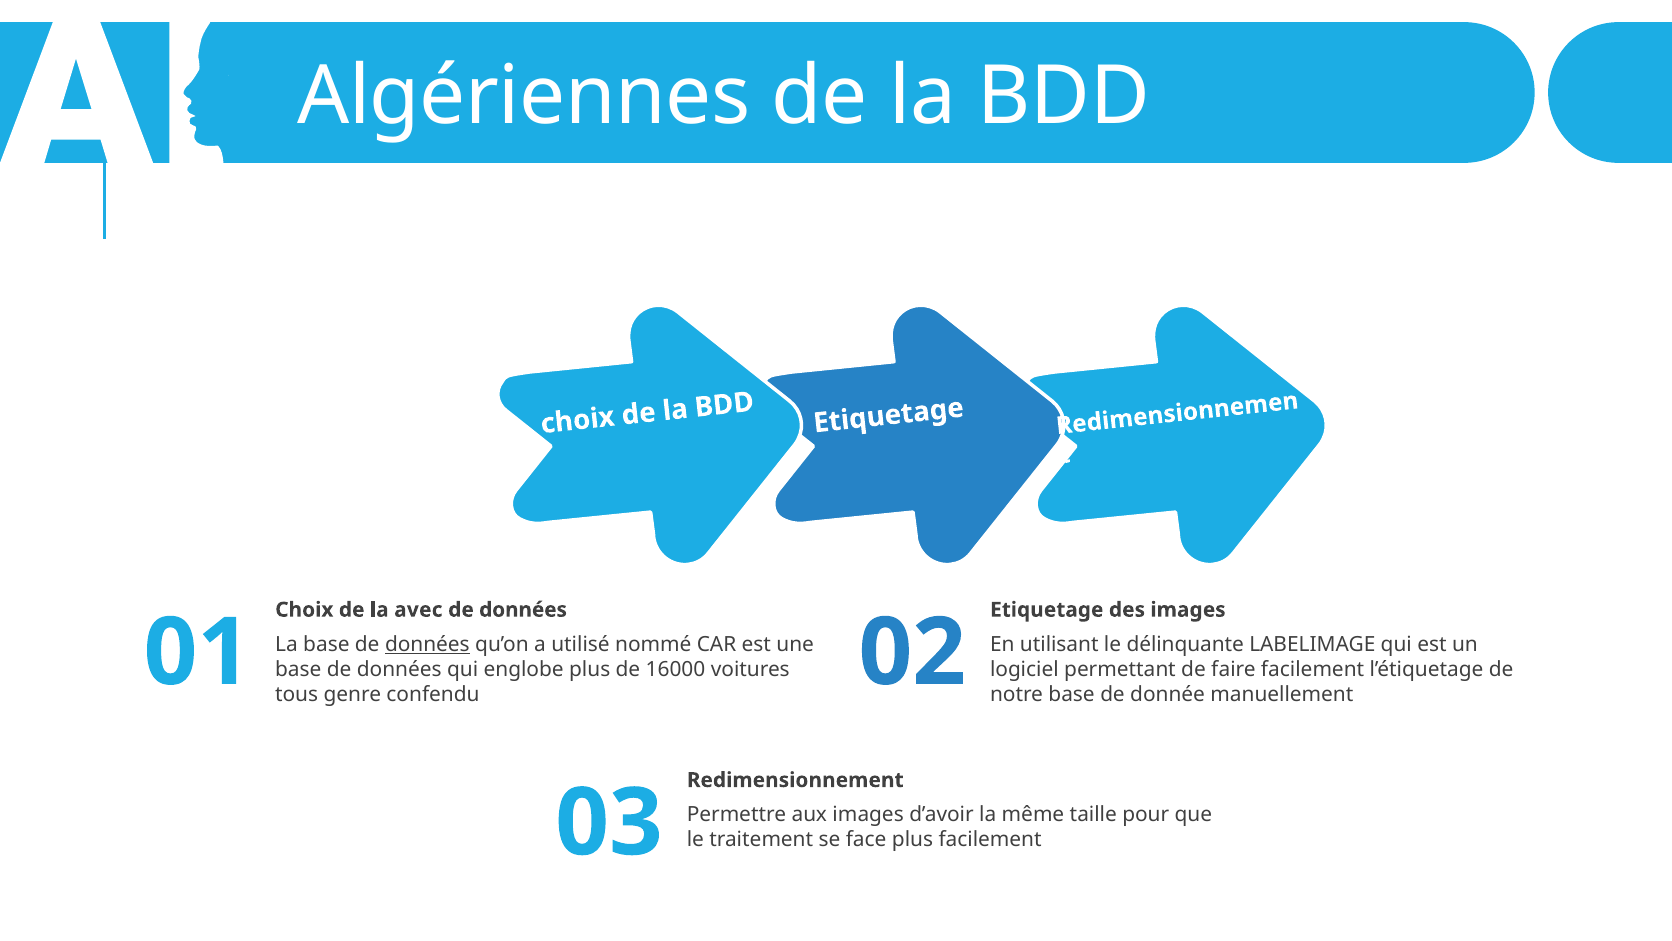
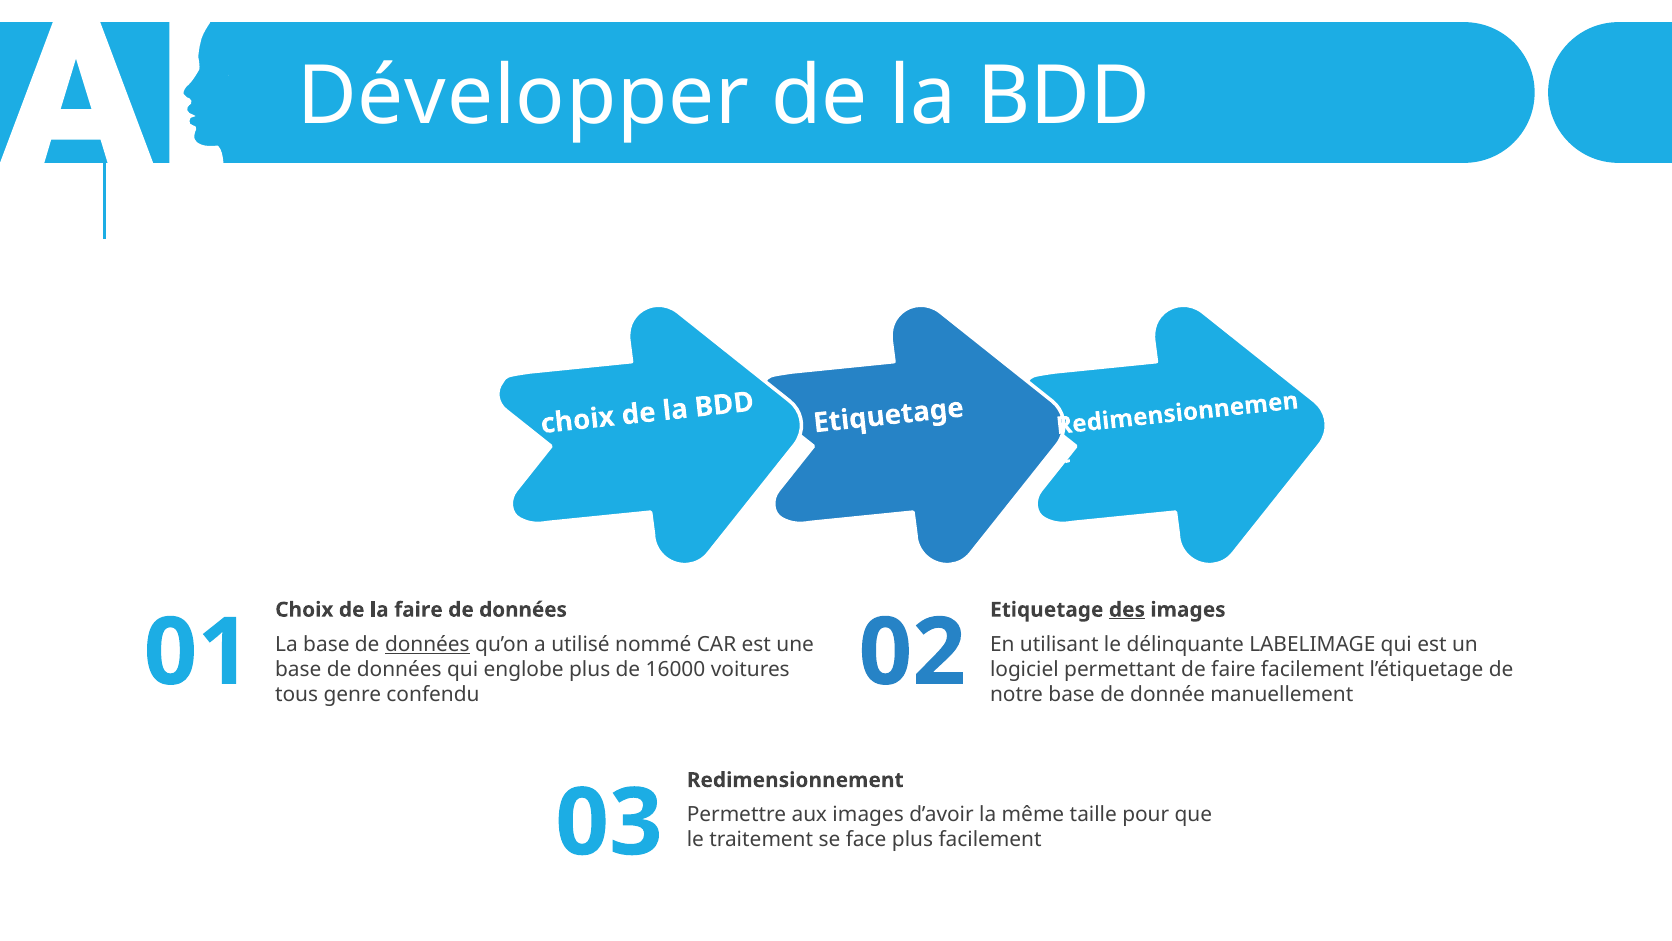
Algériennes: Algériennes -> Développer (523, 96)
la avec: avec -> faire (418, 609)
des underline: none -> present (1127, 609)
